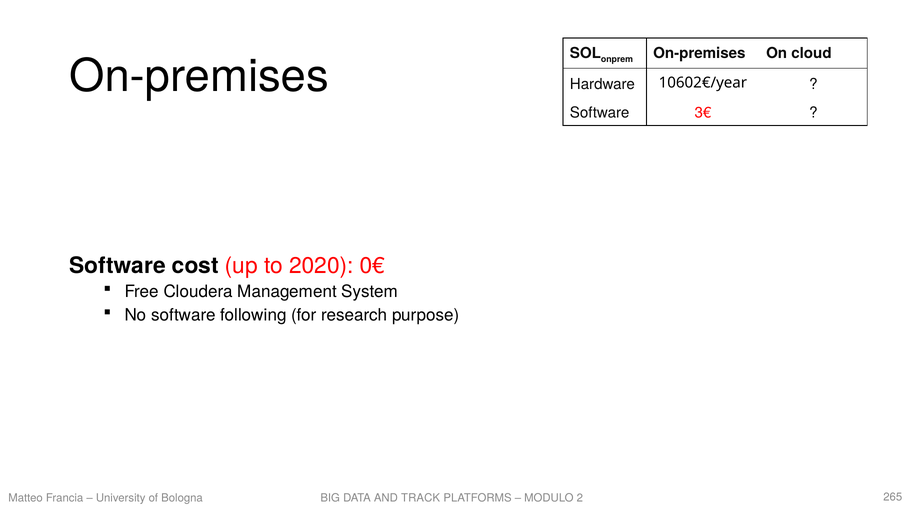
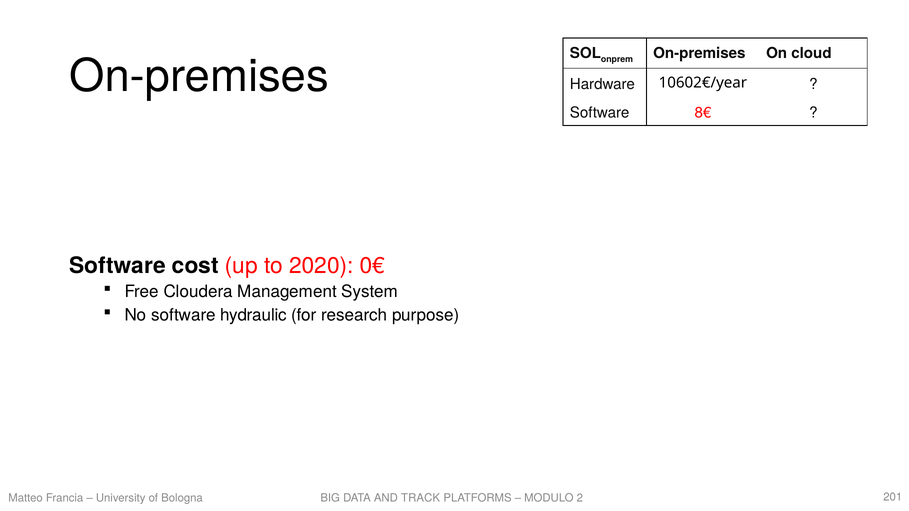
3€: 3€ -> 8€ (703, 113)
following: following -> hydraulic (253, 315)
265: 265 -> 201 (893, 497)
